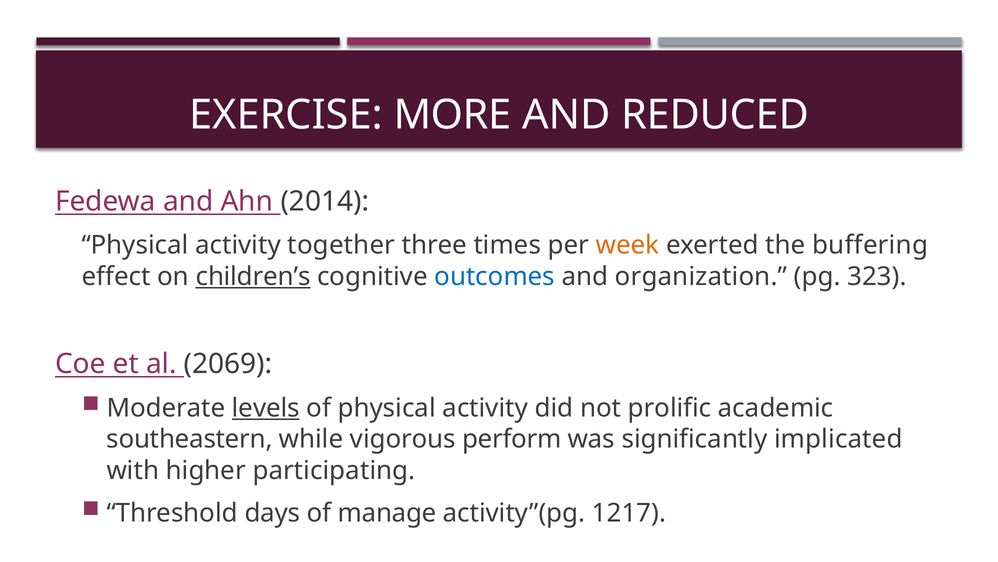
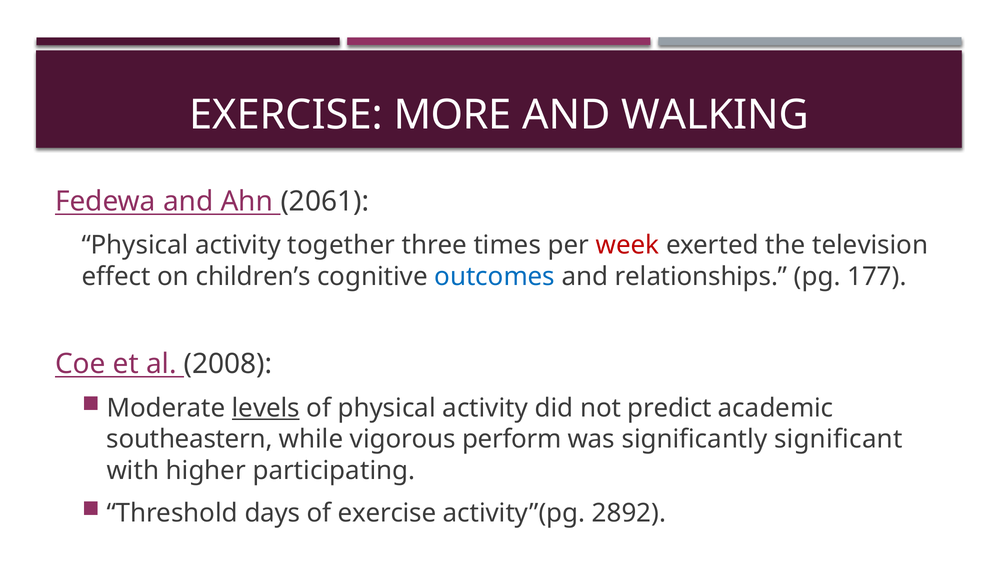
REDUCED: REDUCED -> WALKING (715, 115)
2014: 2014 -> 2061 (325, 201)
week colour: orange -> red (628, 245)
buffering: buffering -> television (870, 245)
children’s underline: present -> none (253, 276)
organization: organization -> relationships (701, 276)
323: 323 -> 177 (877, 276)
2069: 2069 -> 2008 (228, 364)
prolific: prolific -> predict (670, 408)
implicated: implicated -> significant (838, 439)
of manage: manage -> exercise (387, 513)
1217: 1217 -> 2892 (629, 513)
